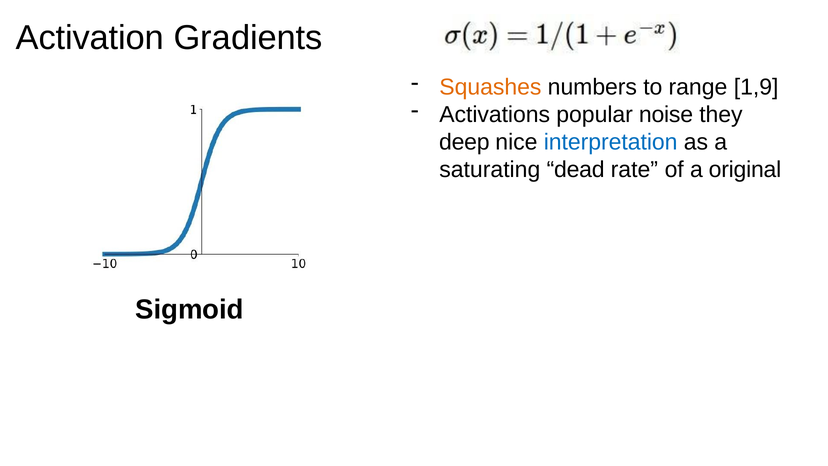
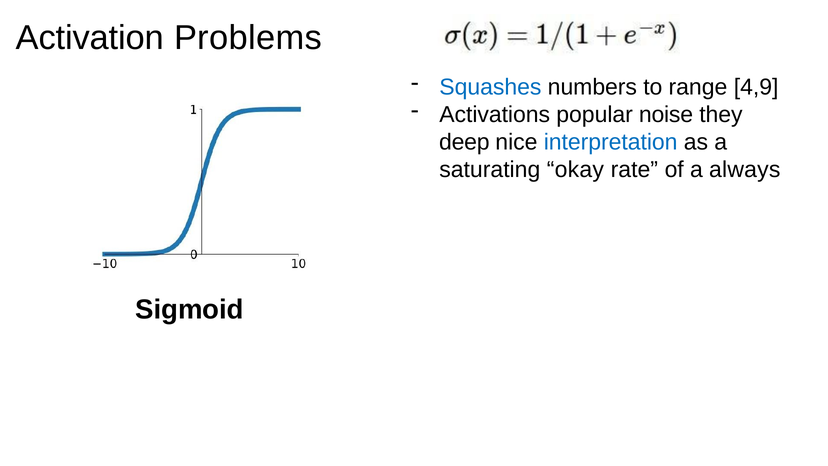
Gradients: Gradients -> Problems (248, 38)
Squashes colour: orange -> blue (490, 87)
1,9: 1,9 -> 4,9 (756, 87)
dead: dead -> okay (575, 170)
original: original -> always (745, 170)
